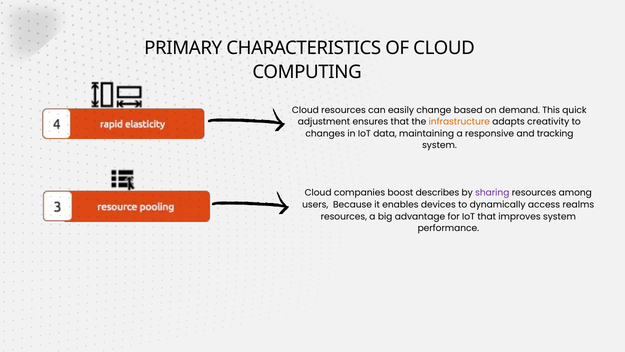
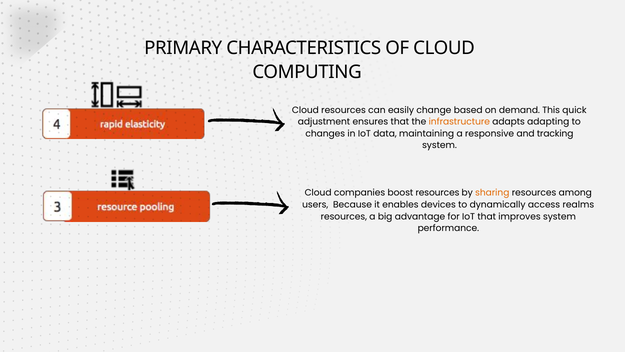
creativity: creativity -> adapting (548, 122)
describes: describes -> resources (437, 193)
sharing colour: purple -> orange (492, 193)
